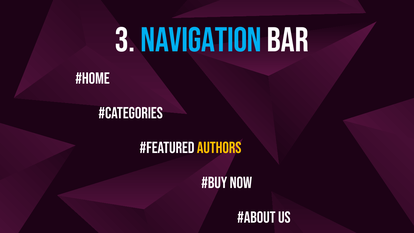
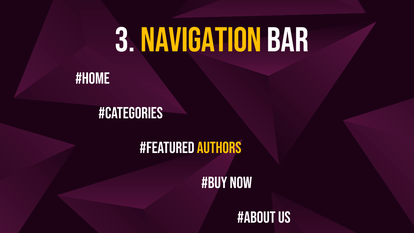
Navigation colour: light blue -> yellow (201, 40)
